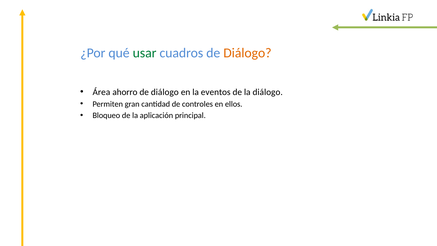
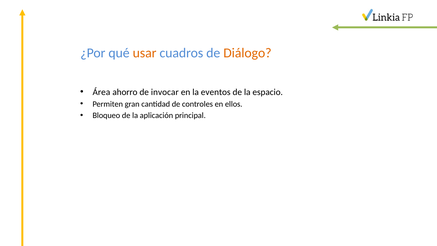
usar colour: green -> orange (145, 53)
ahorro de diálogo: diálogo -> invocar (165, 92)
la diálogo: diálogo -> espacio (268, 92)
